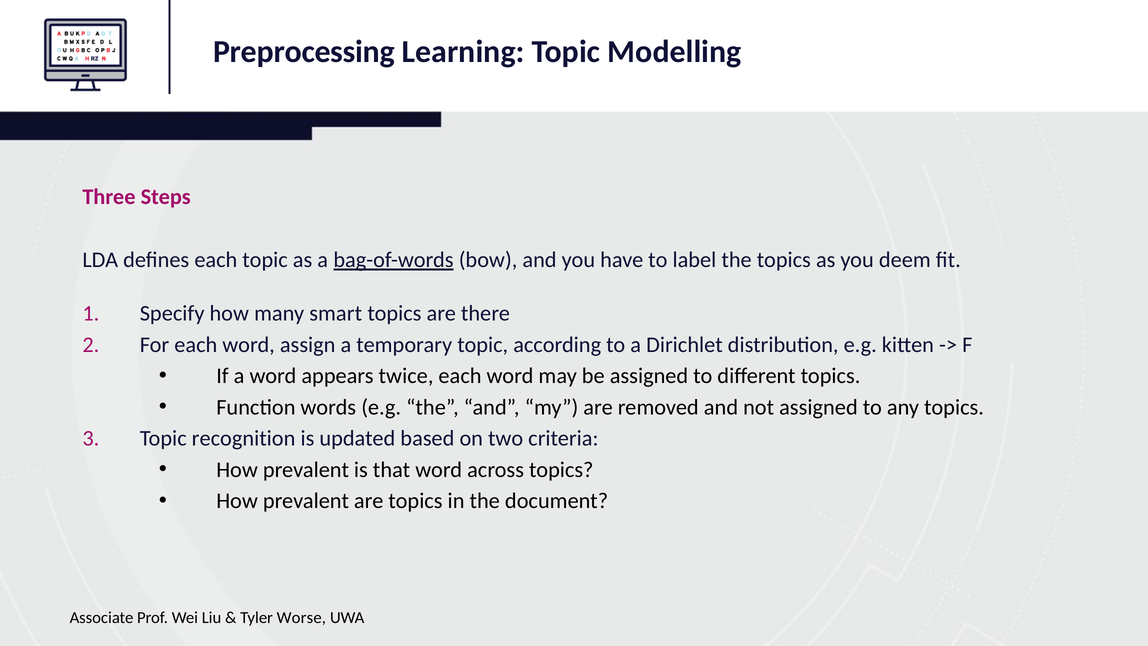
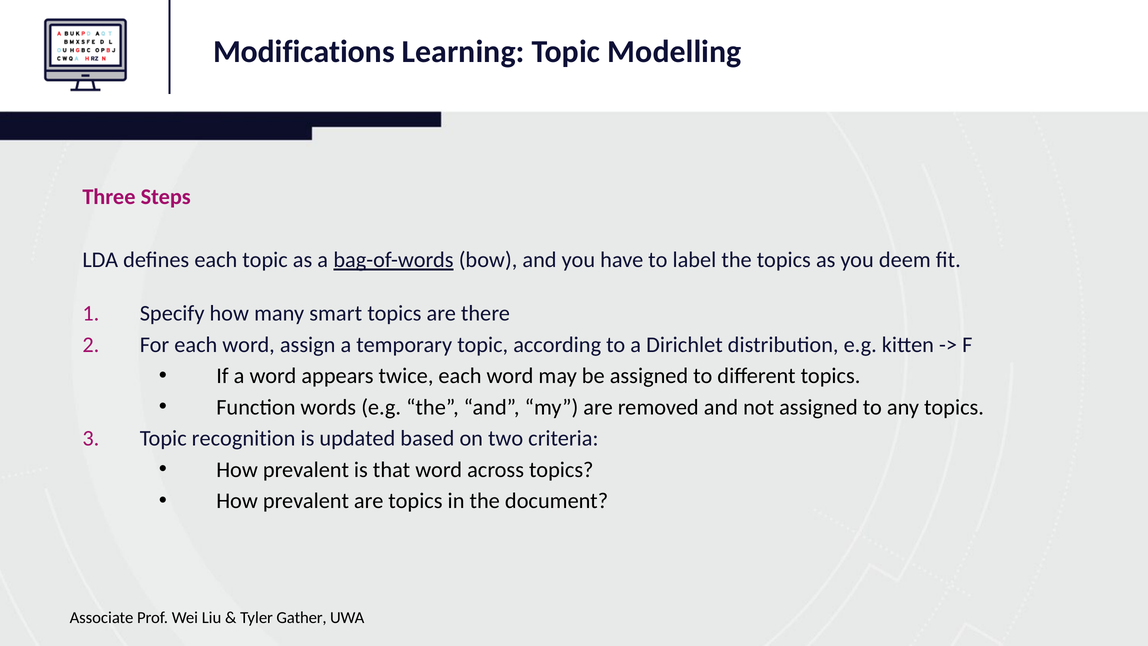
Preprocessing: Preprocessing -> Modifications (304, 52)
Worse: Worse -> Gather (302, 618)
